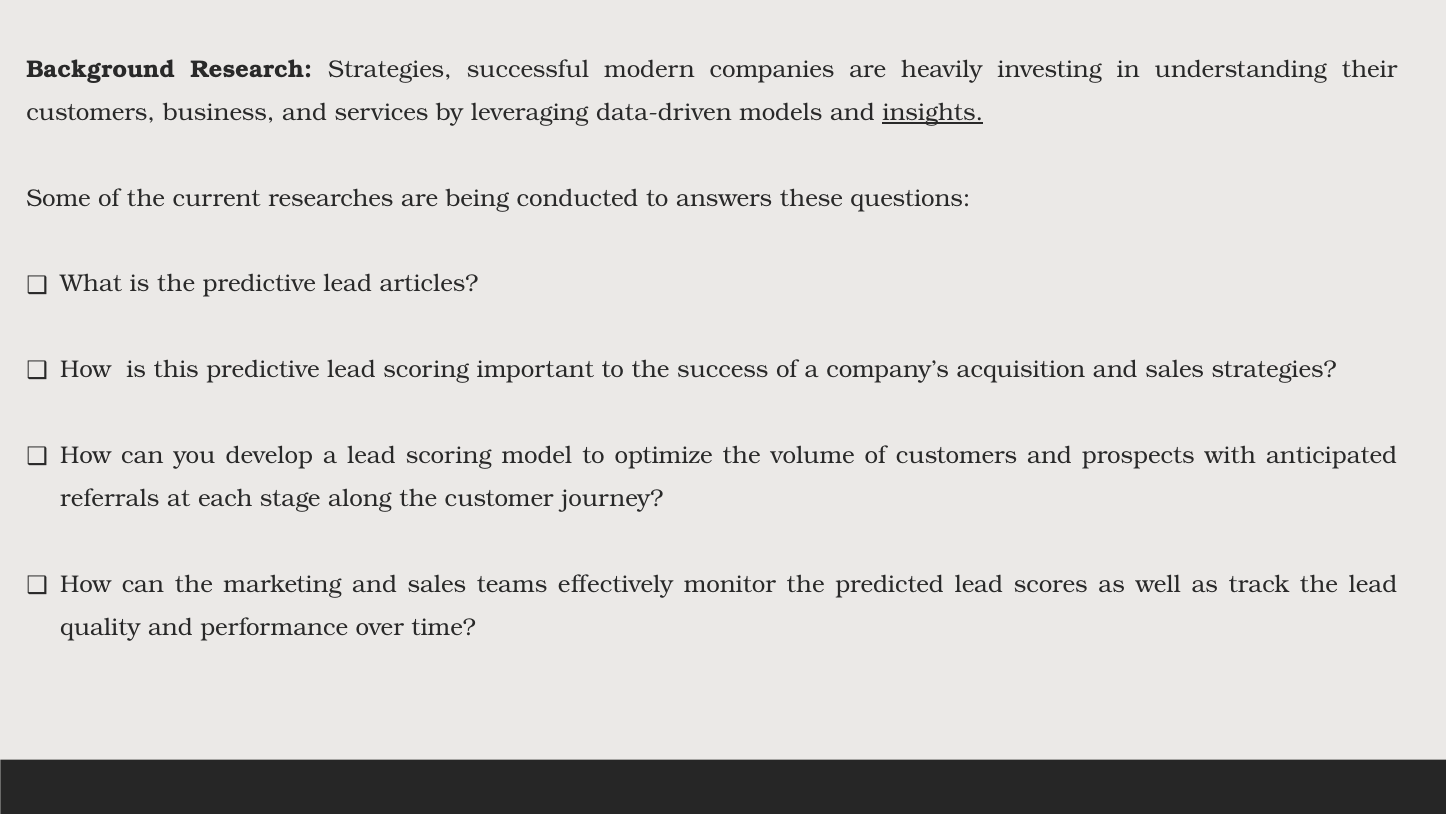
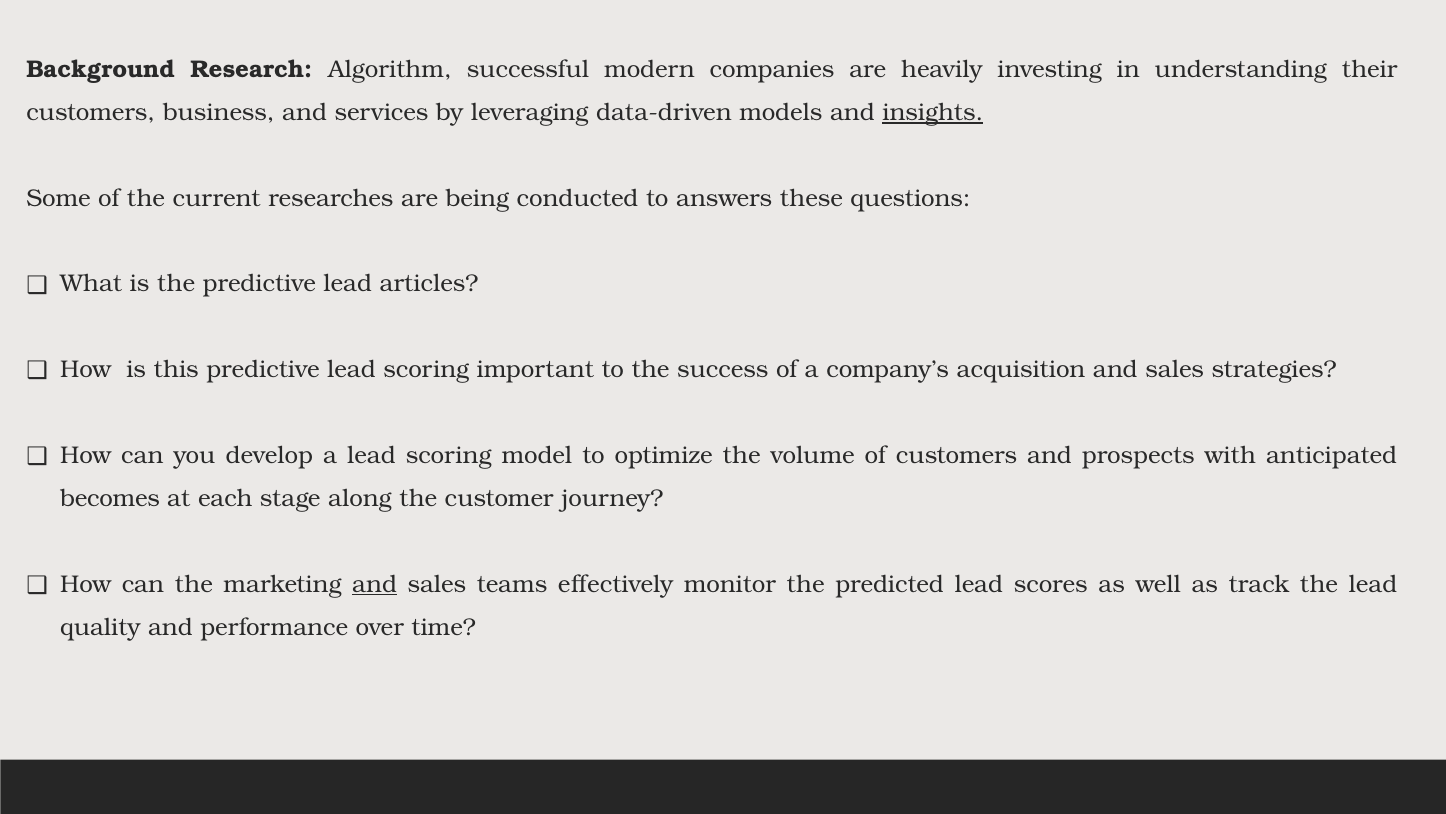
Research Strategies: Strategies -> Algorithm (390, 69)
referrals: referrals -> becomes (110, 498)
and underline: none -> present (375, 584)
